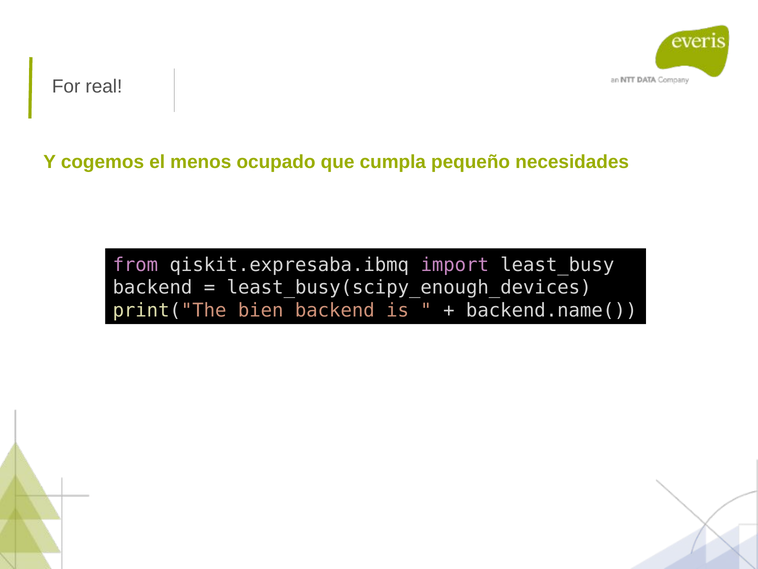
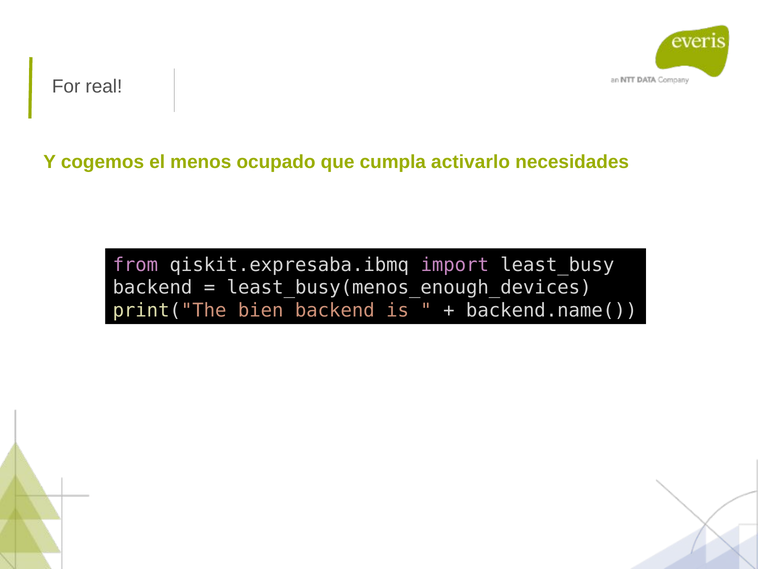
pequeño: pequeño -> activarlo (471, 162)
least_busy(scipy_enough_devices: least_busy(scipy_enough_devices -> least_busy(menos_enough_devices (409, 287)
